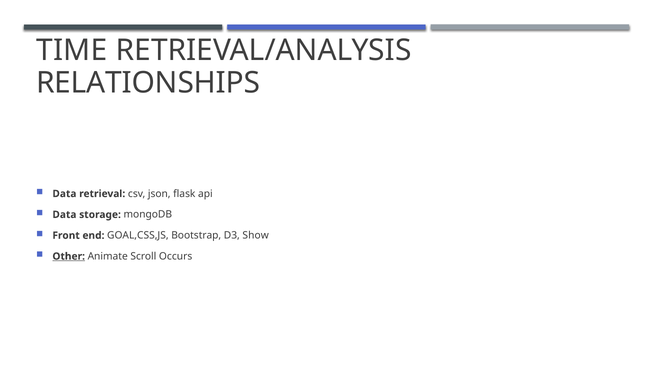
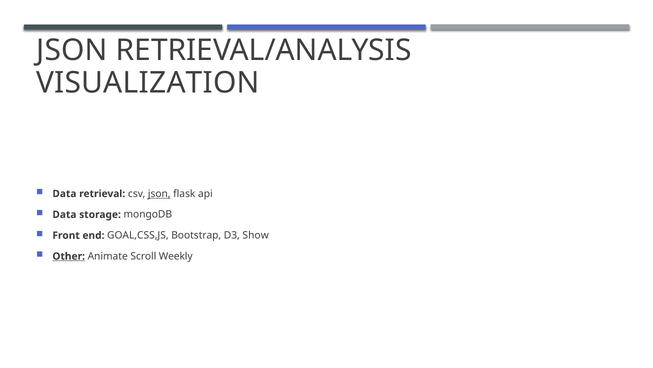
TIME: TIME -> JSON (72, 50)
RELATIONSHIPS: RELATIONSHIPS -> VISUALIZATION (148, 82)
json underline: none -> present (159, 193)
Occurs: Occurs -> Weekly (176, 256)
